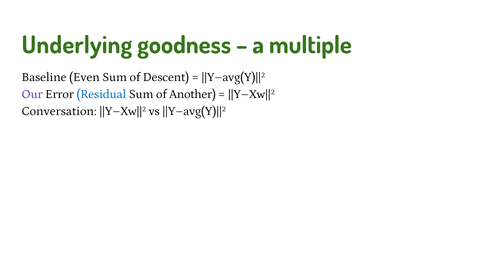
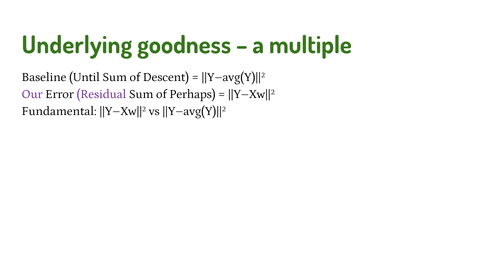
Even: Even -> Until (84, 77)
Residual colour: blue -> purple (101, 94)
Another: Another -> Perhaps (192, 94)
Conversation: Conversation -> Fundamental (59, 111)
